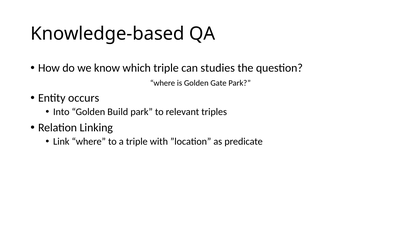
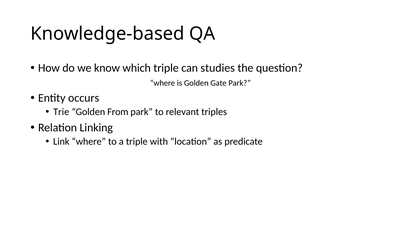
Into: Into -> Trie (61, 112)
Build: Build -> From (118, 112)
